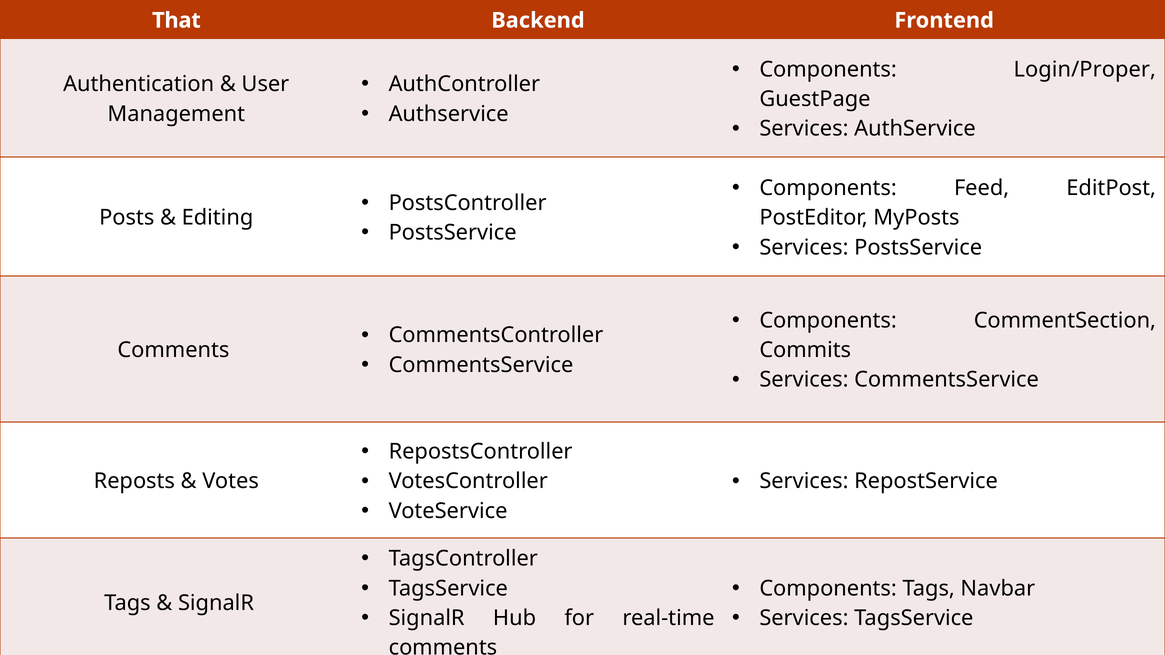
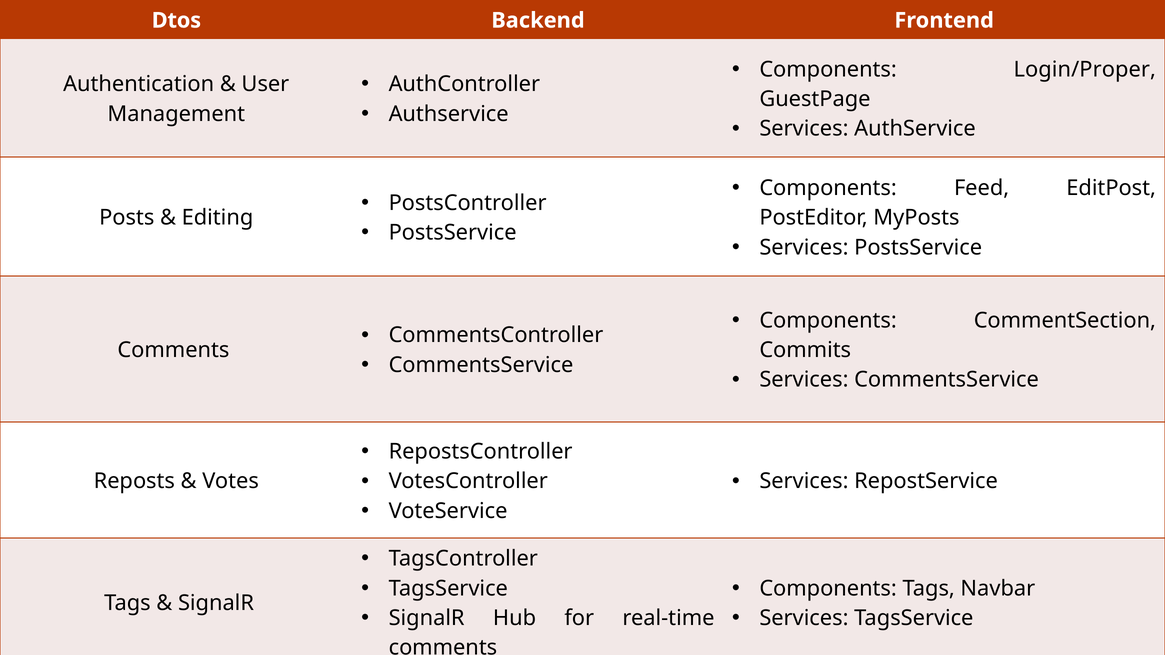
That: That -> Dtos (176, 20)
